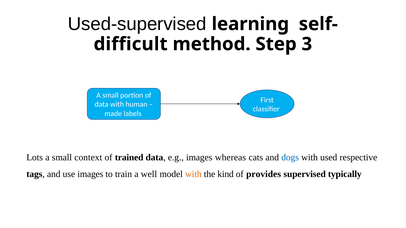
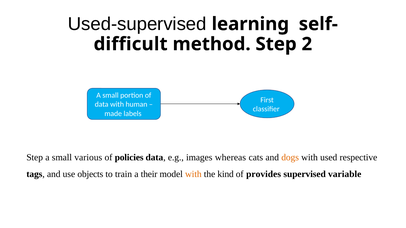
3: 3 -> 2 (307, 44)
Lots: Lots -> Step (35, 158)
context: context -> various (88, 158)
trained: trained -> policies (129, 158)
dogs colour: blue -> orange (290, 158)
use images: images -> objects (90, 174)
well: well -> their (149, 174)
typically: typically -> variable (345, 174)
